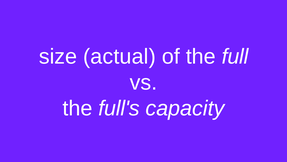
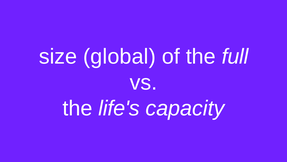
actual: actual -> global (119, 56)
full's: full's -> life's (119, 108)
